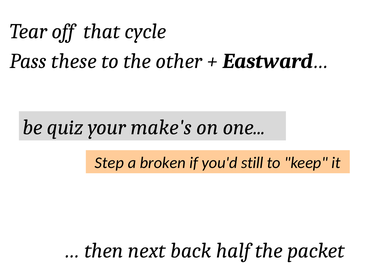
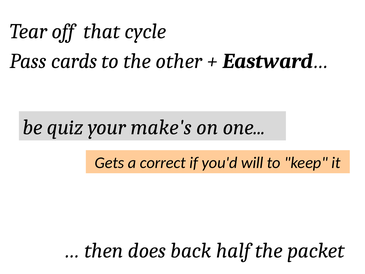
these: these -> cards (74, 61)
Step: Step -> Gets (109, 163)
broken: broken -> correct (163, 163)
still: still -> will (252, 163)
next: next -> does (147, 250)
